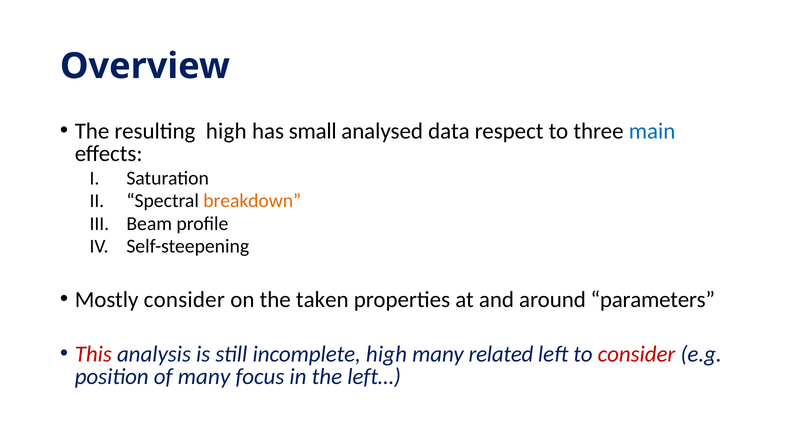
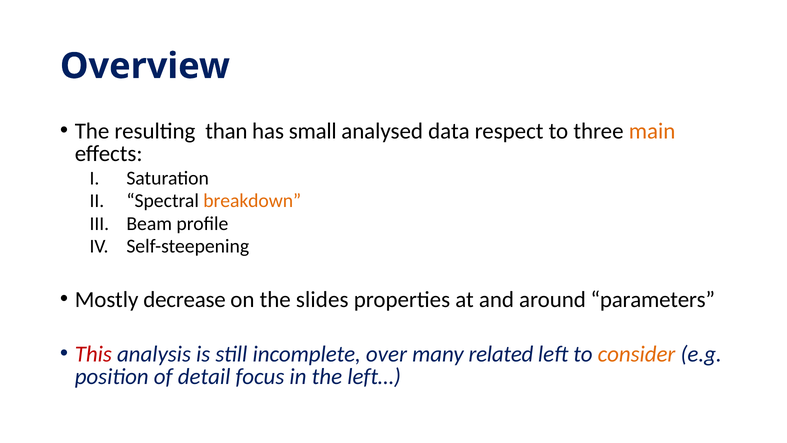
resulting high: high -> than (226, 131)
main colour: blue -> orange (652, 131)
Mostly consider: consider -> decrease (185, 299)
taken: taken -> slides (322, 299)
incomplete high: high -> over (386, 354)
consider colour: red -> orange (637, 354)
of many: many -> detail (204, 376)
